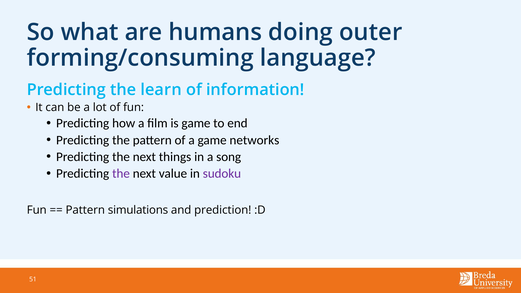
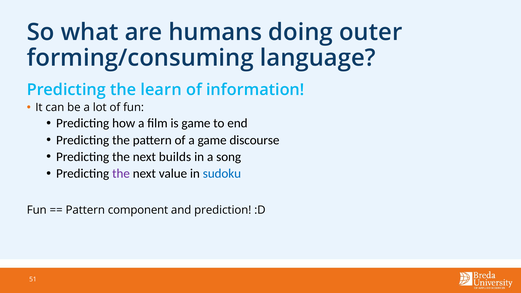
networks: networks -> discourse (254, 140)
things: things -> builds (175, 157)
sudoku colour: purple -> blue (222, 174)
simulations: simulations -> component (138, 210)
